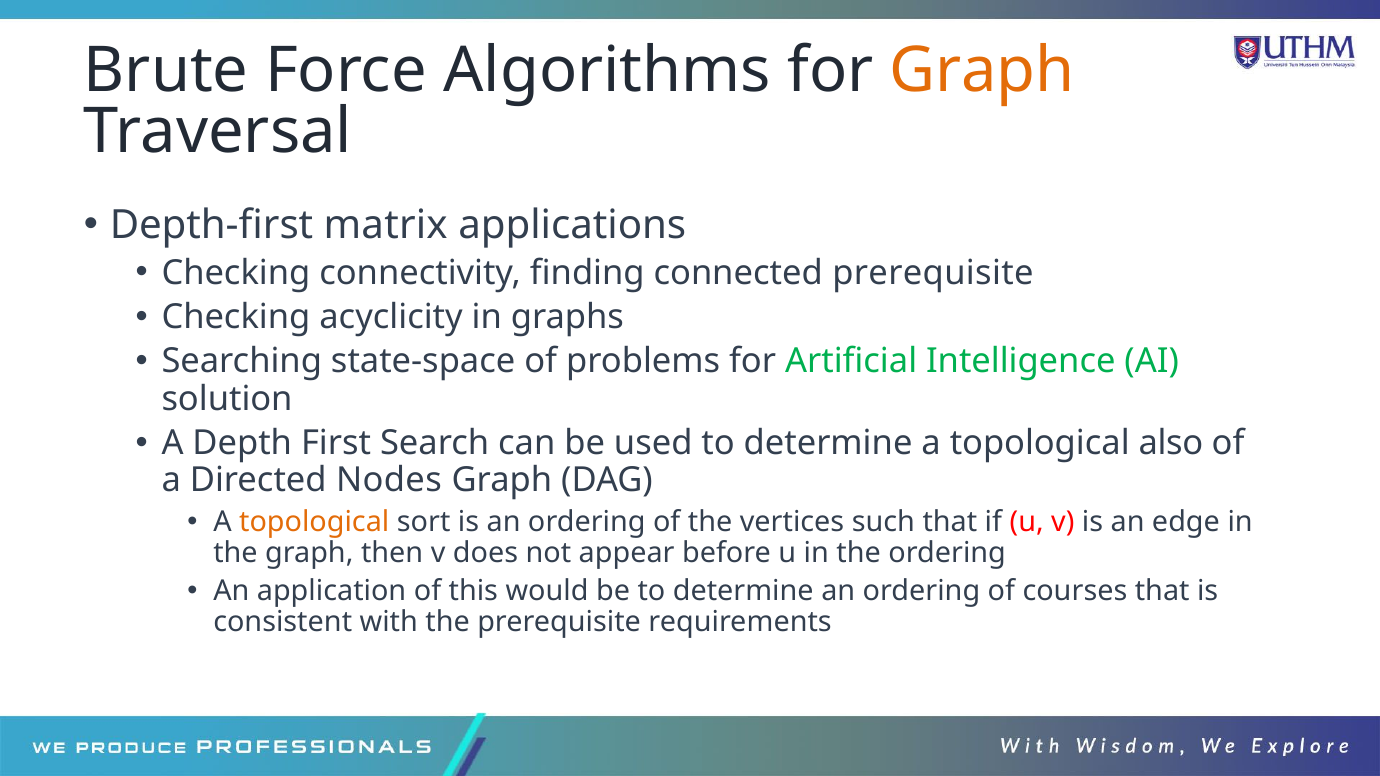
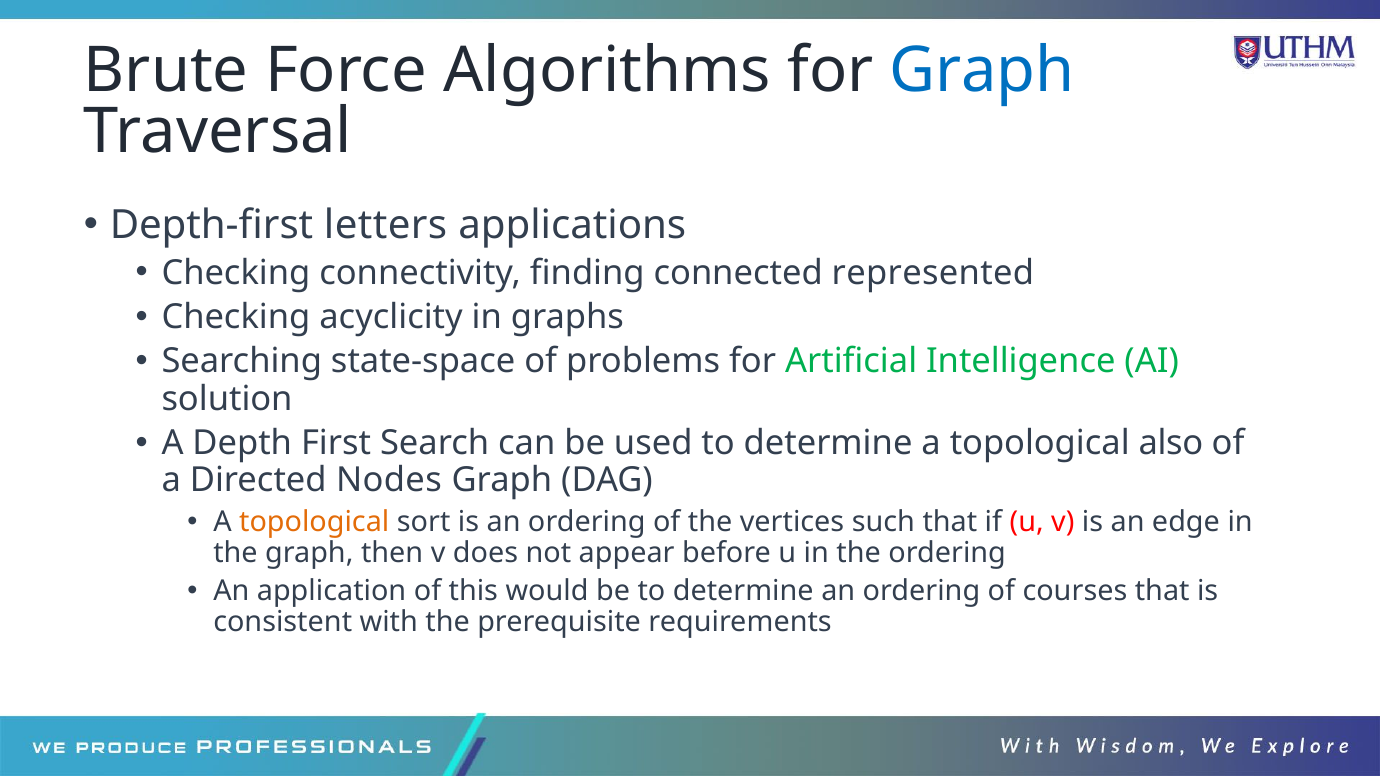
Graph colour: orange -> blue (982, 70)
matrix: matrix -> letters (386, 225)
connected prerequisite: prerequisite -> represented (933, 273)
